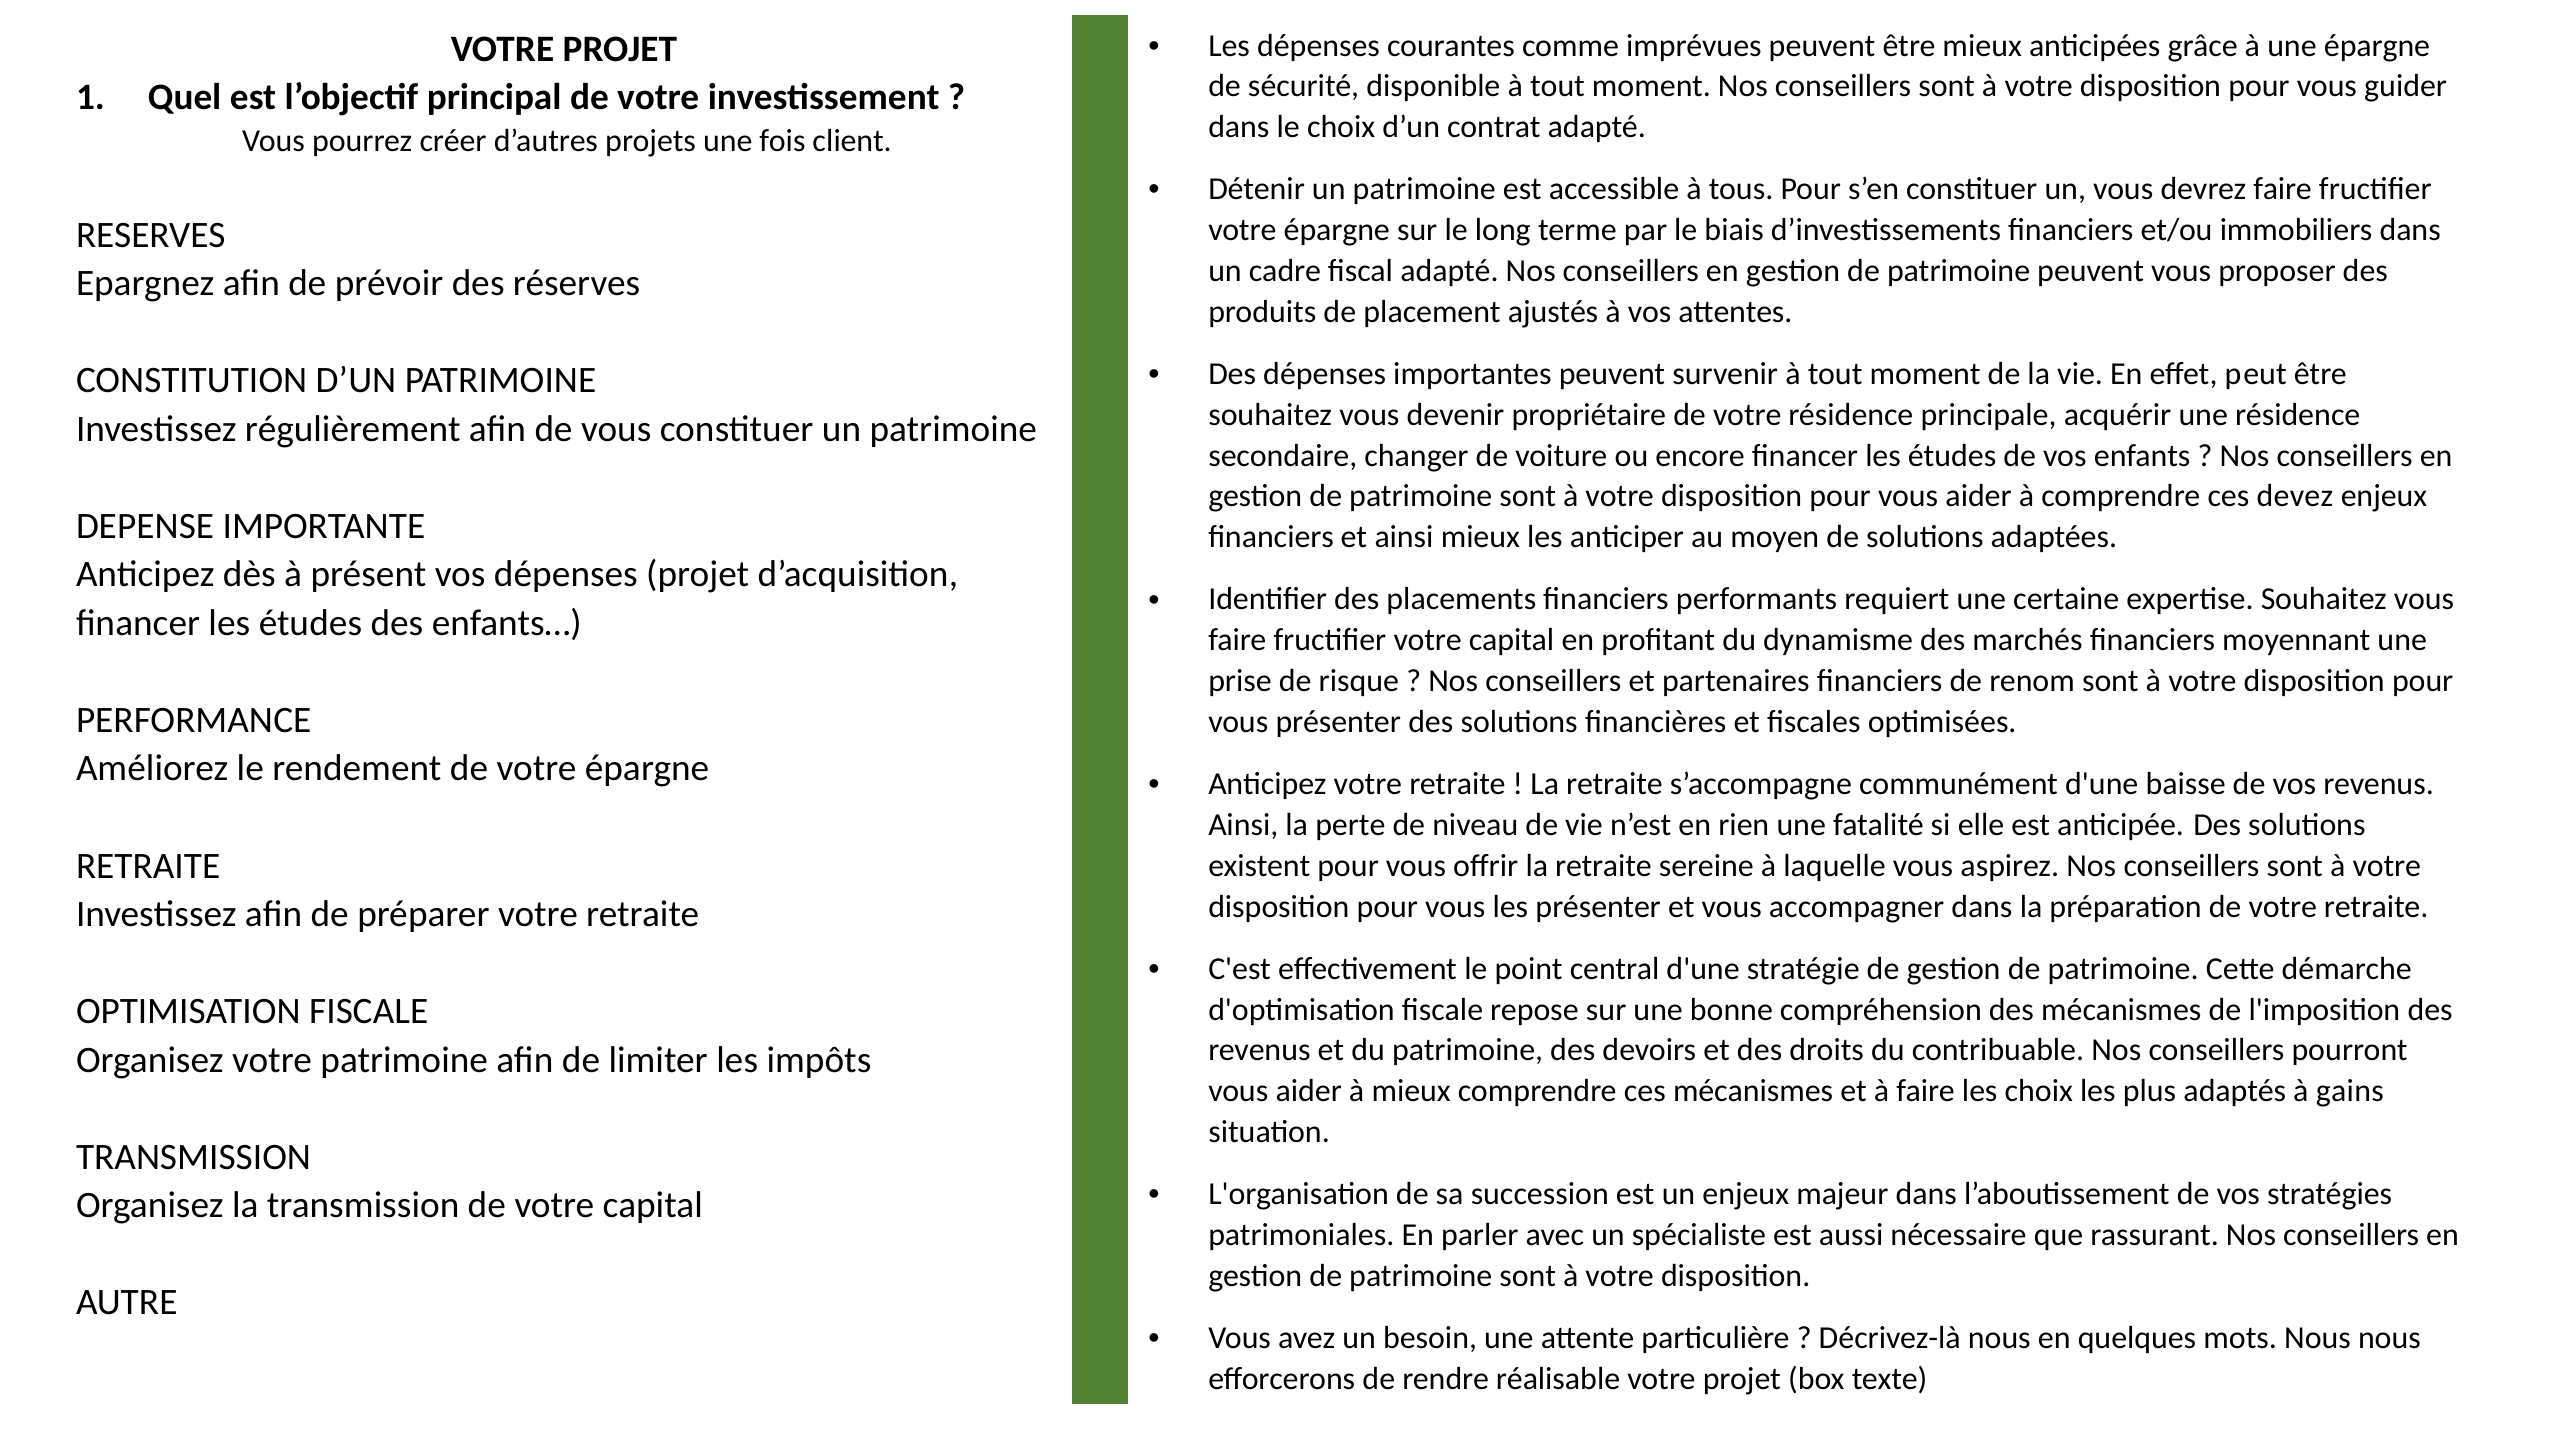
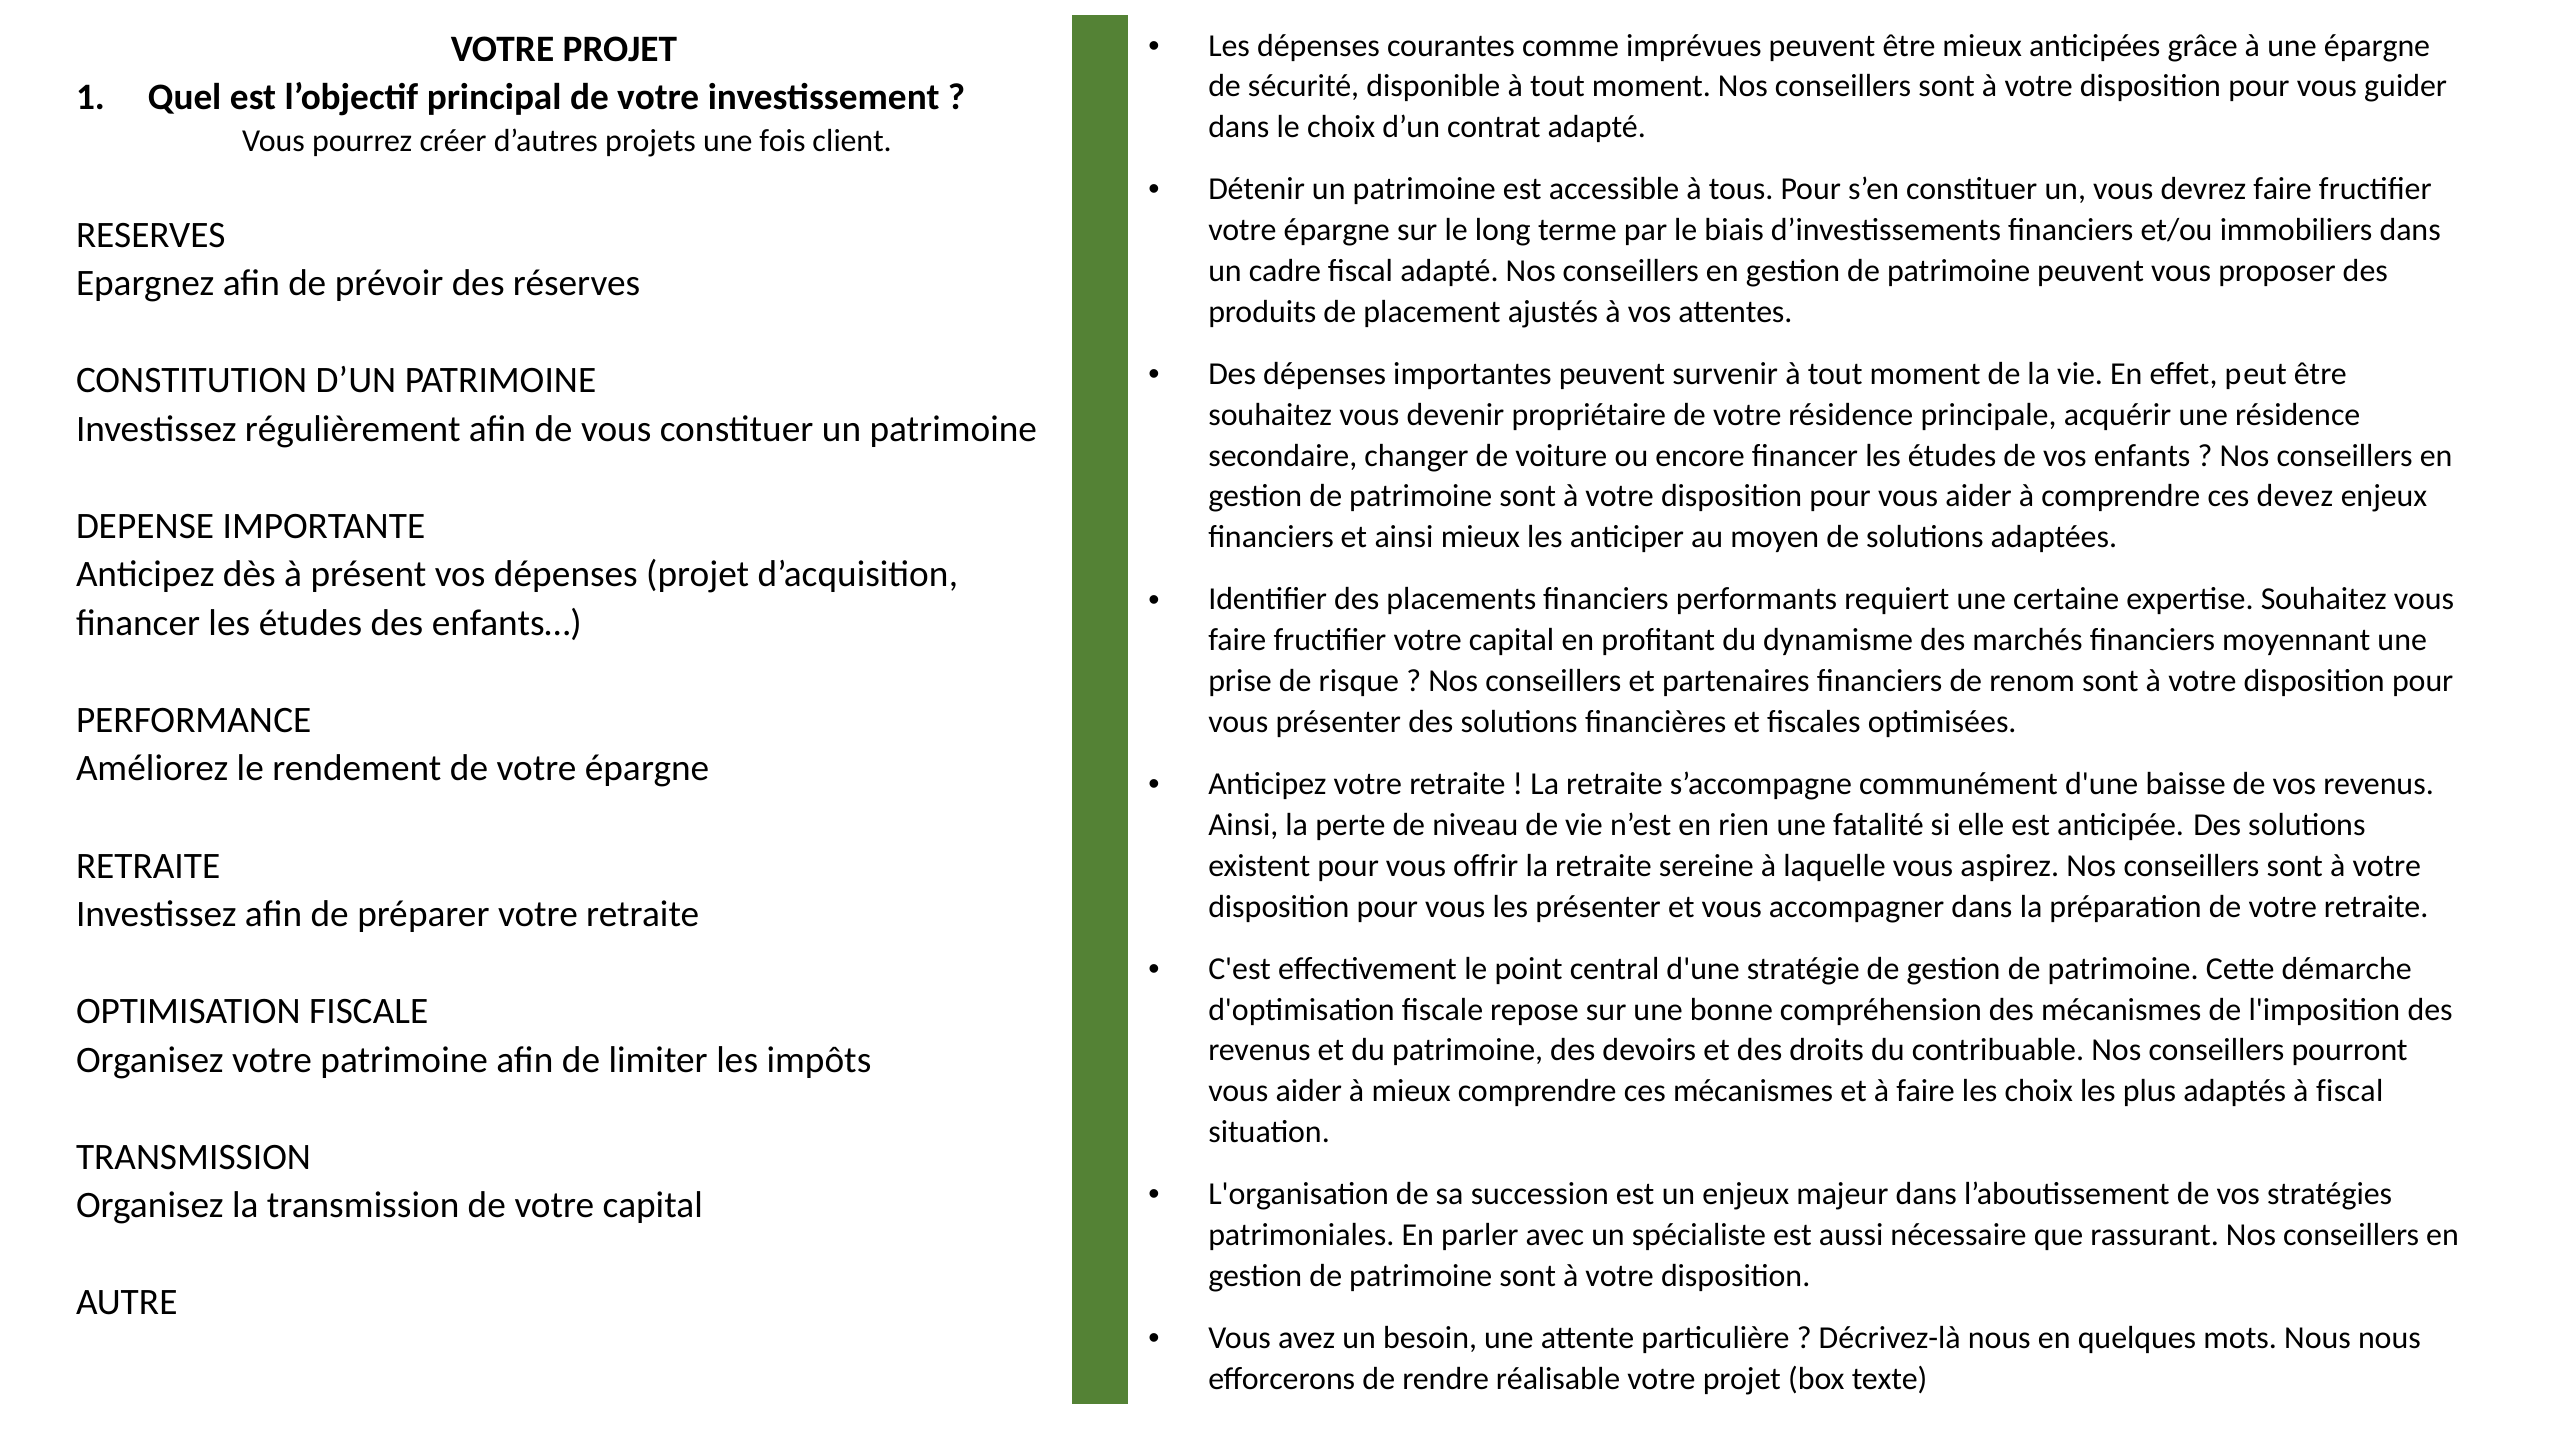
à gains: gains -> fiscal (2350, 1091)
